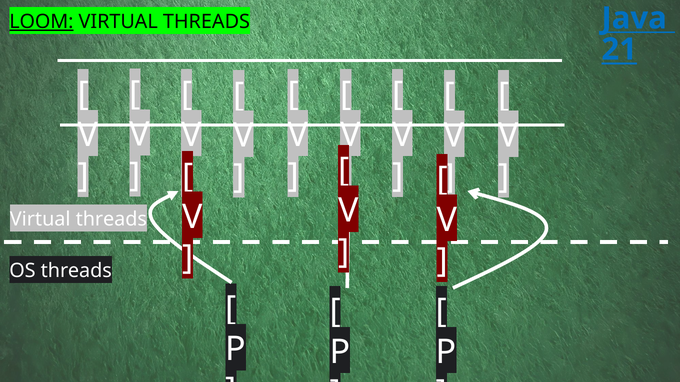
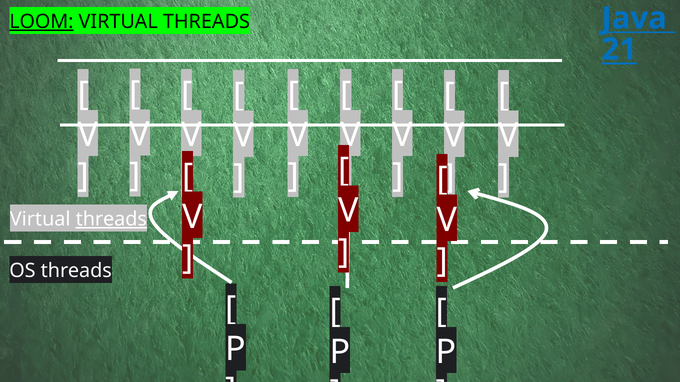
threads underline: none -> present (111, 220)
